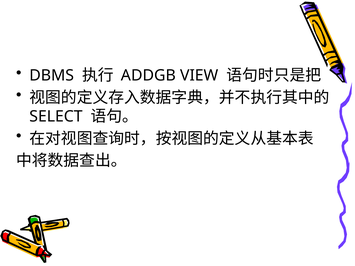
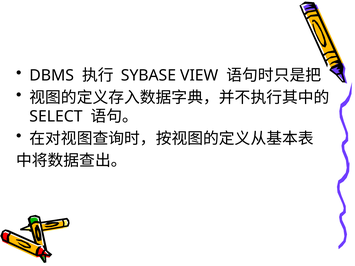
ADDGB: ADDGB -> SYBASE (148, 76)
